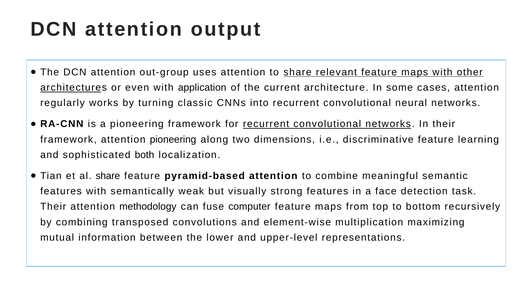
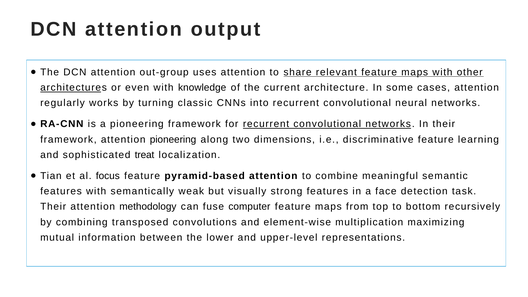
application: application -> knowledge (202, 88)
both: both -> treat (145, 155)
al share: share -> focus (108, 176)
